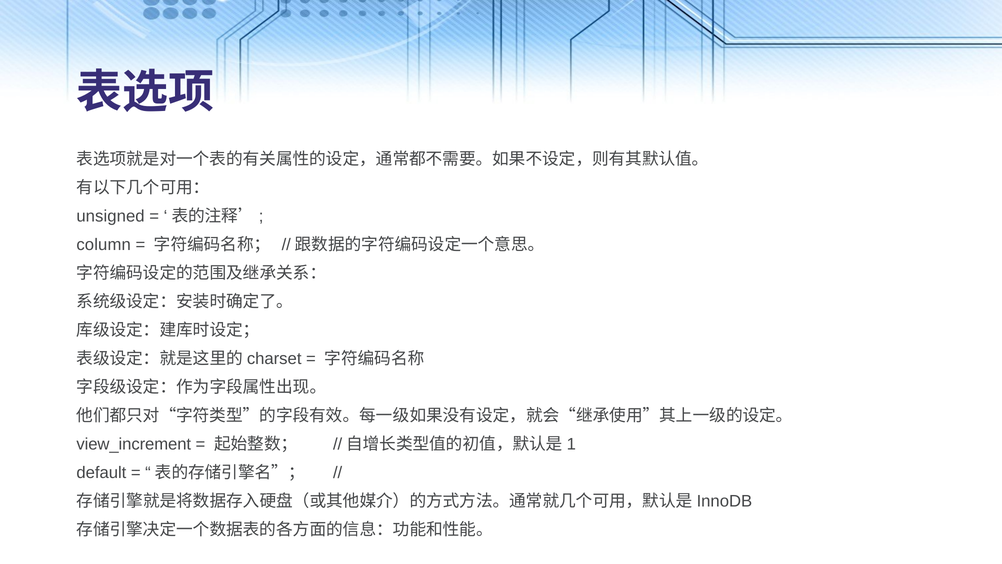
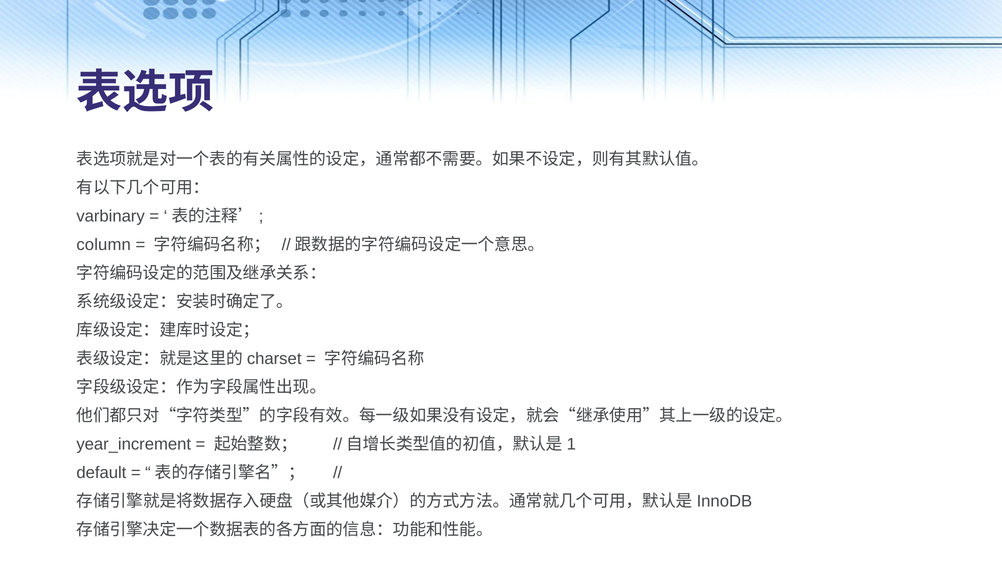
unsigned: unsigned -> varbinary (111, 216)
view_increment: view_increment -> year_increment (134, 444)
